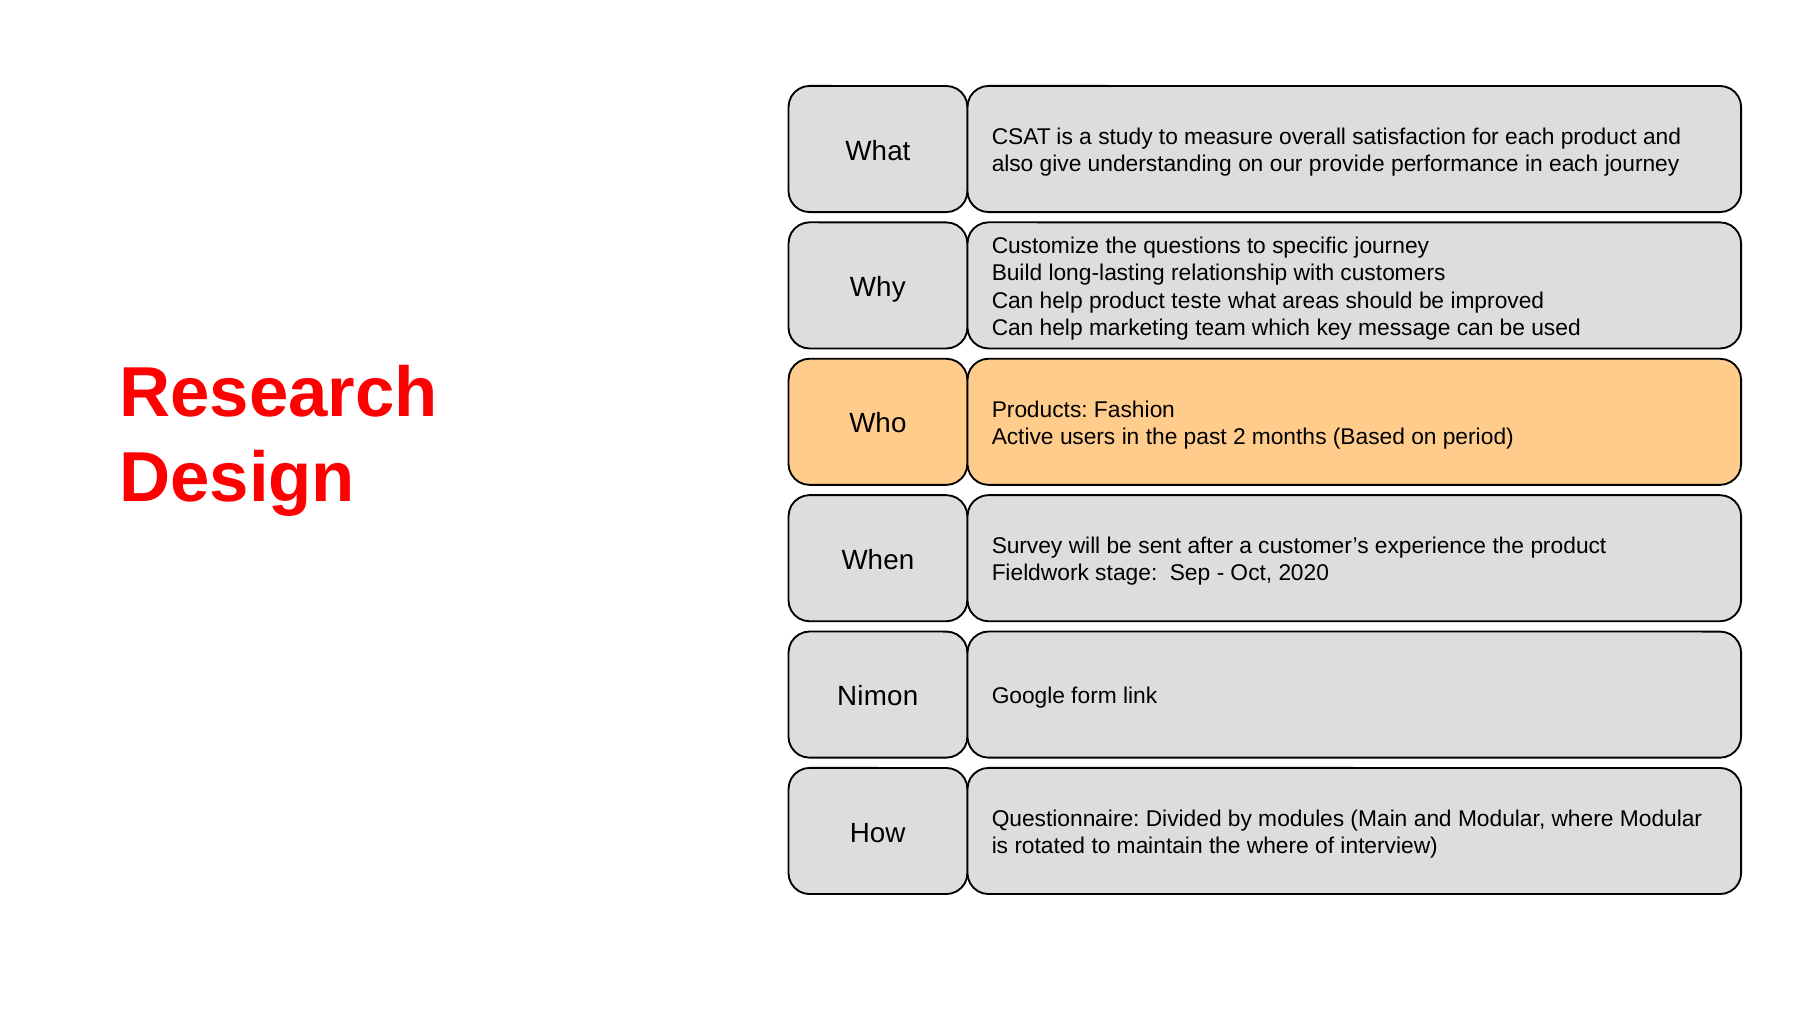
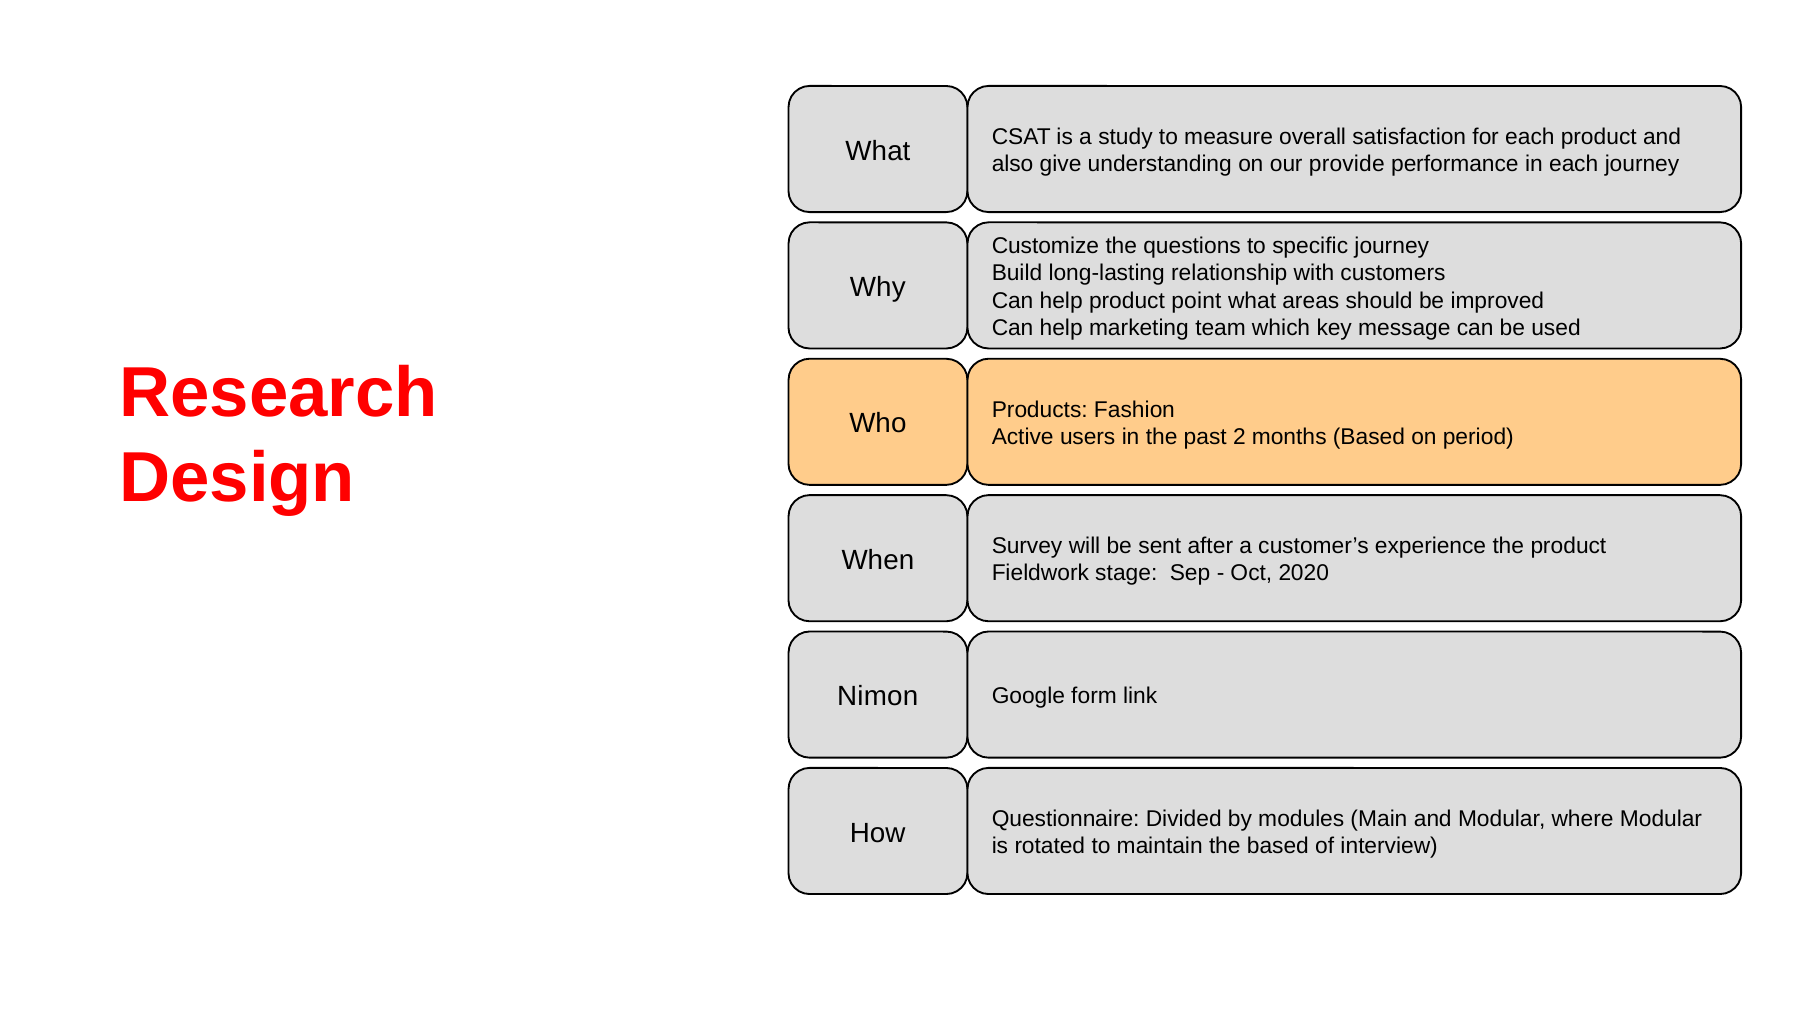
teste: teste -> point (1196, 301)
the where: where -> based (1278, 846)
